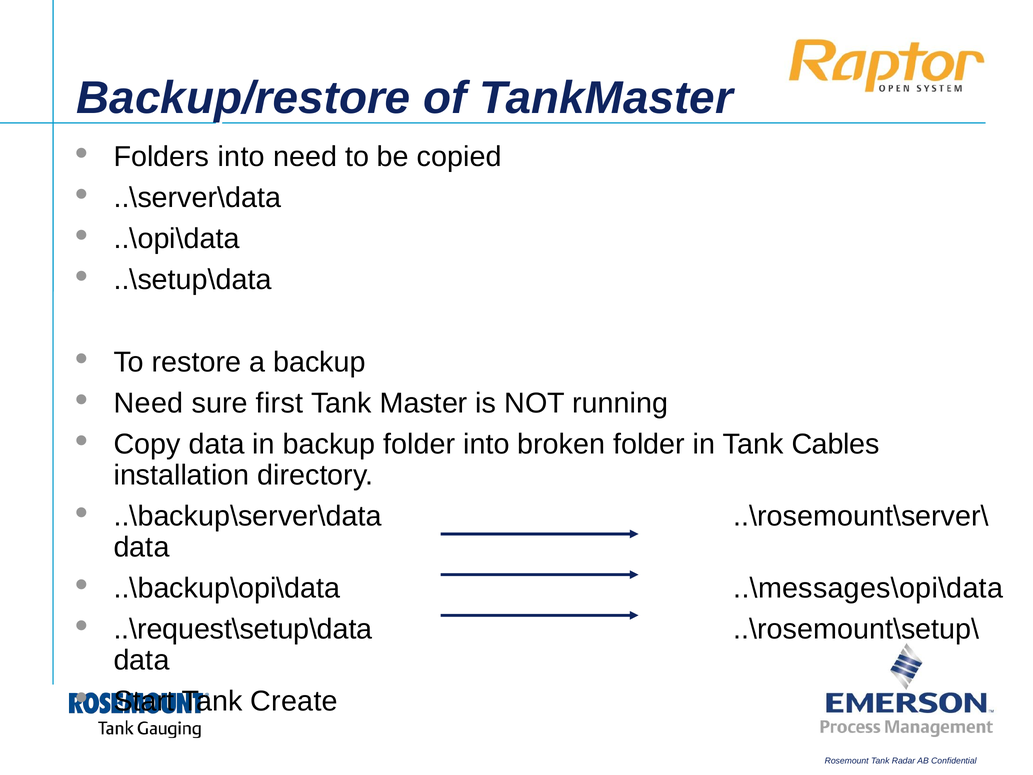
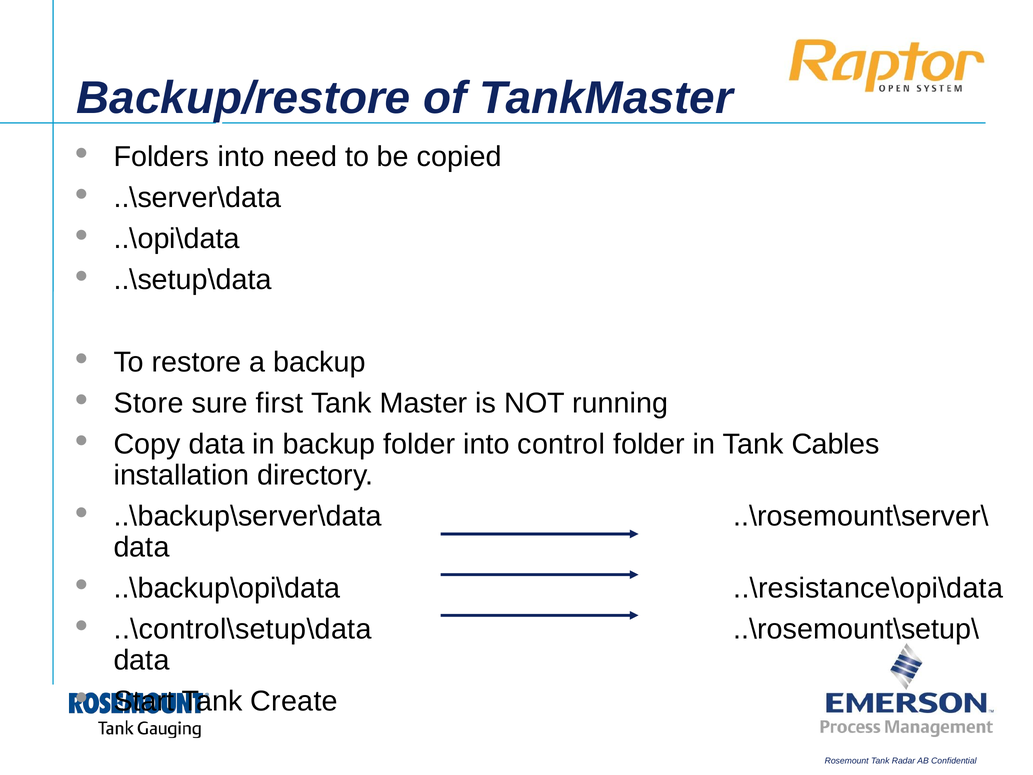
Need: Need -> Store (149, 403)
broken: broken -> control (561, 444)
..\messages\opi\data: ..\messages\opi\data -> ..\resistance\opi\data (868, 588)
..\request\setup\data: ..\request\setup\data -> ..\control\setup\data (243, 629)
